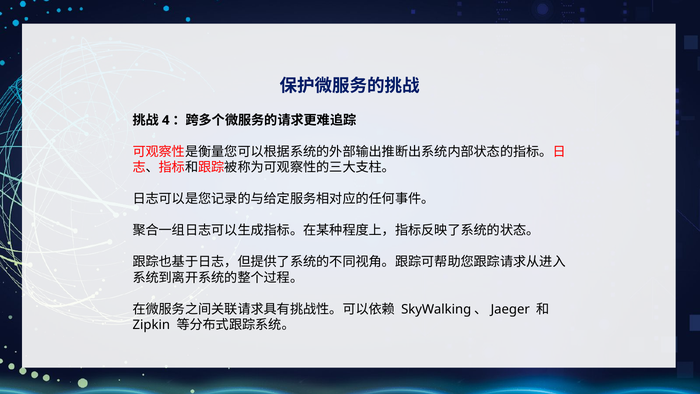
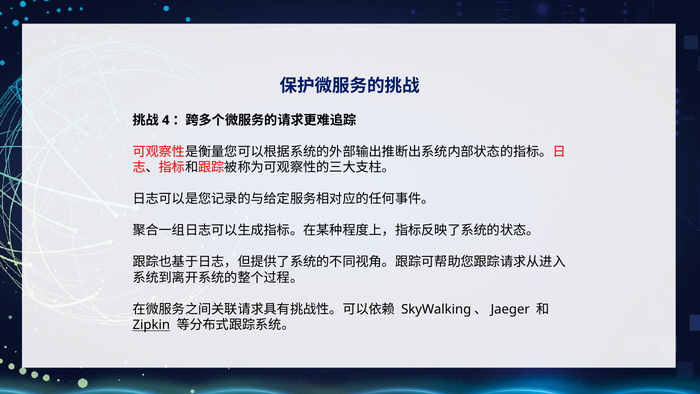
Zipkin underline: none -> present (151, 325)
